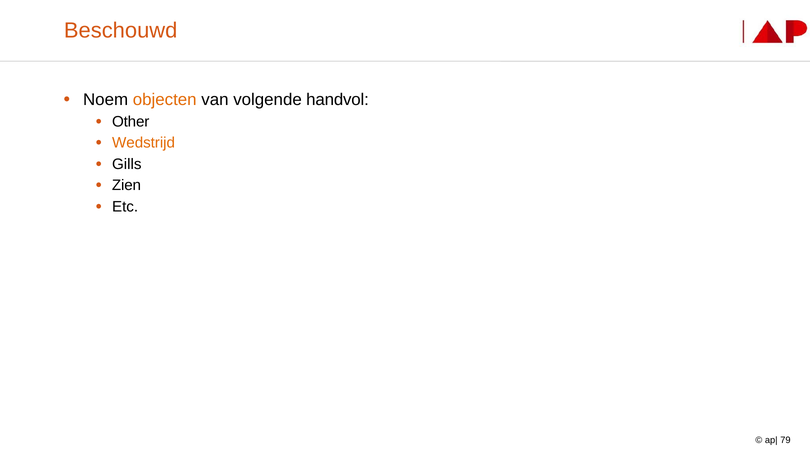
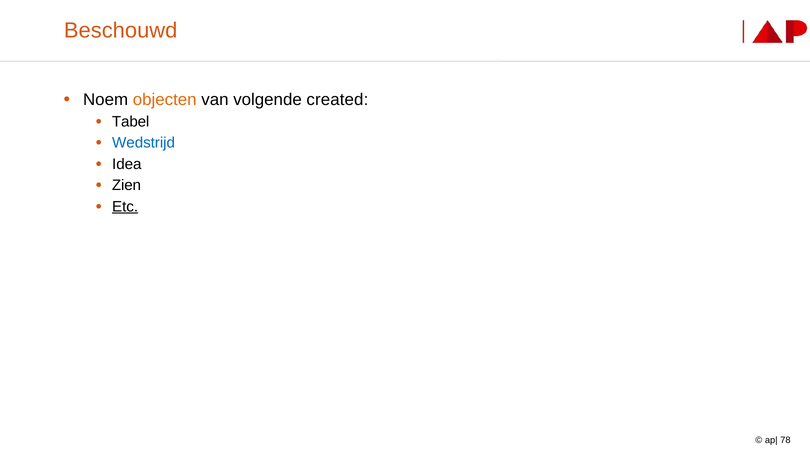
handvol: handvol -> created (337, 100)
Other: Other -> Tabel (131, 122)
Wedstrijd colour: orange -> blue (144, 143)
Gills: Gills -> Idea (127, 164)
Etc underline: none -> present (125, 207)
79: 79 -> 78 (785, 441)
